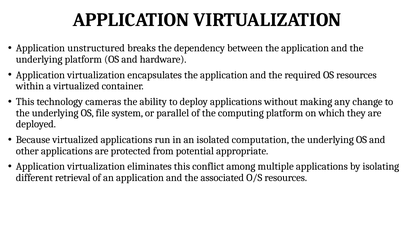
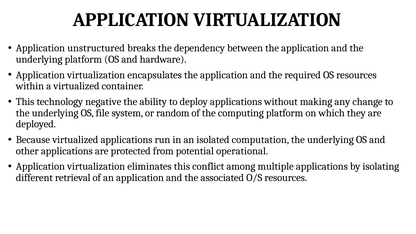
cameras: cameras -> negative (103, 102)
parallel: parallel -> random (173, 113)
appropriate: appropriate -> operational (242, 151)
